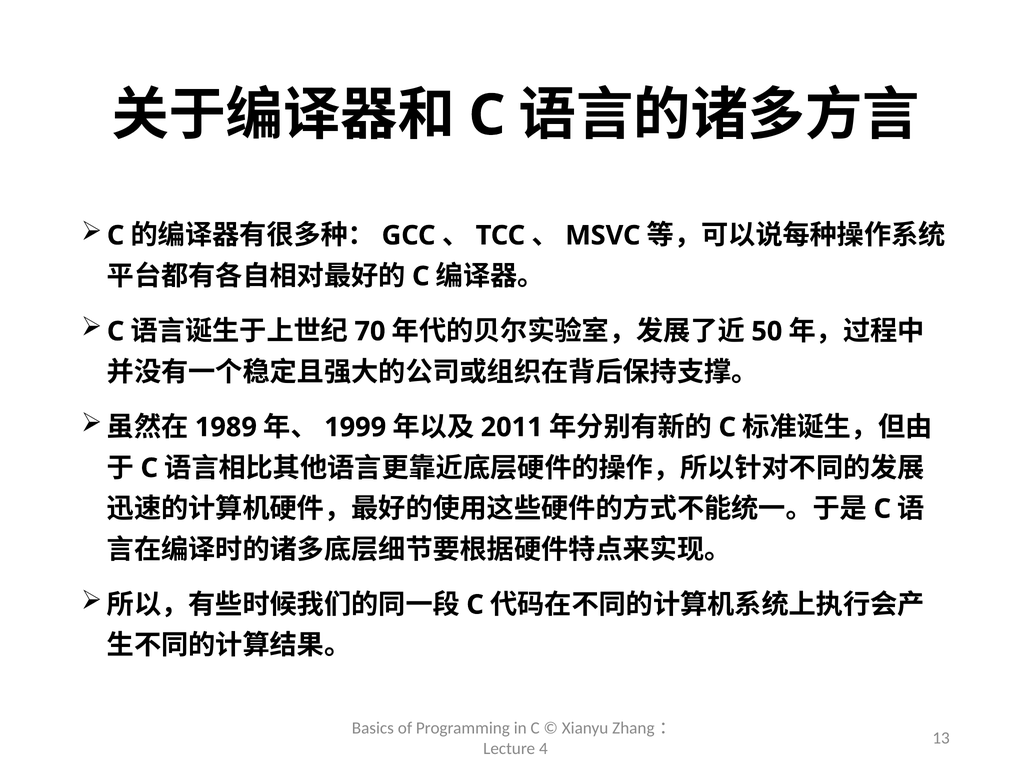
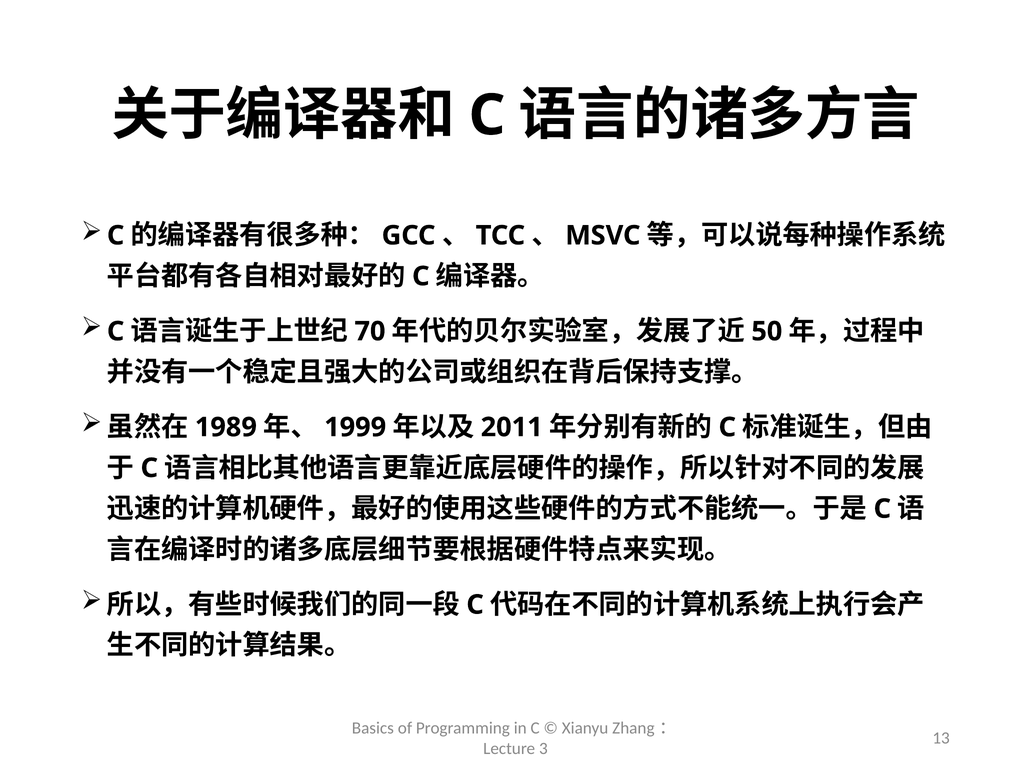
4: 4 -> 3 (543, 749)
